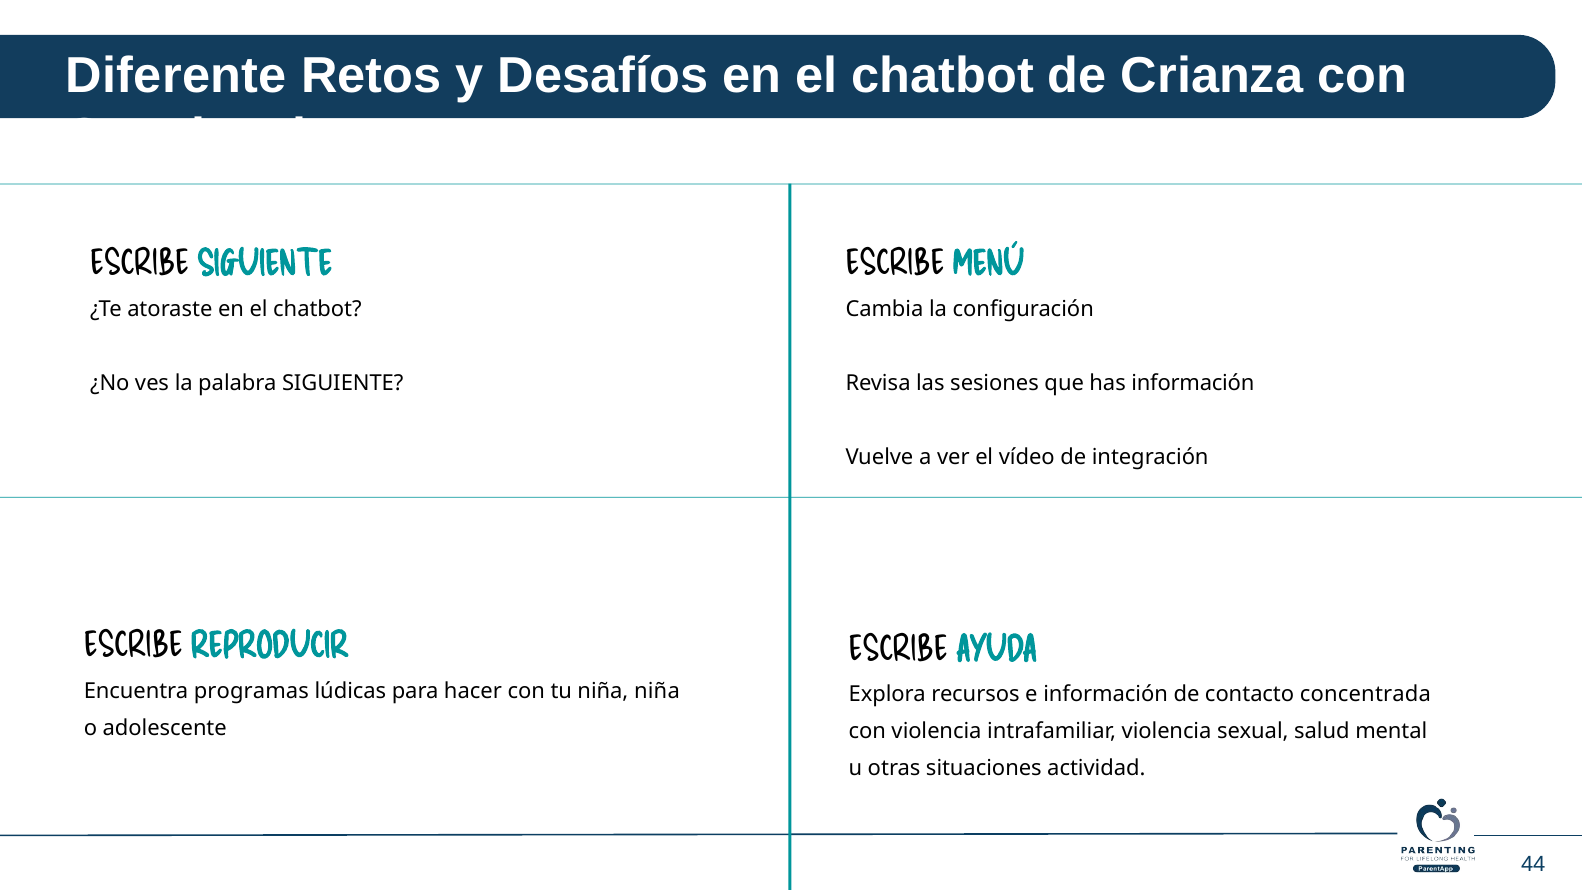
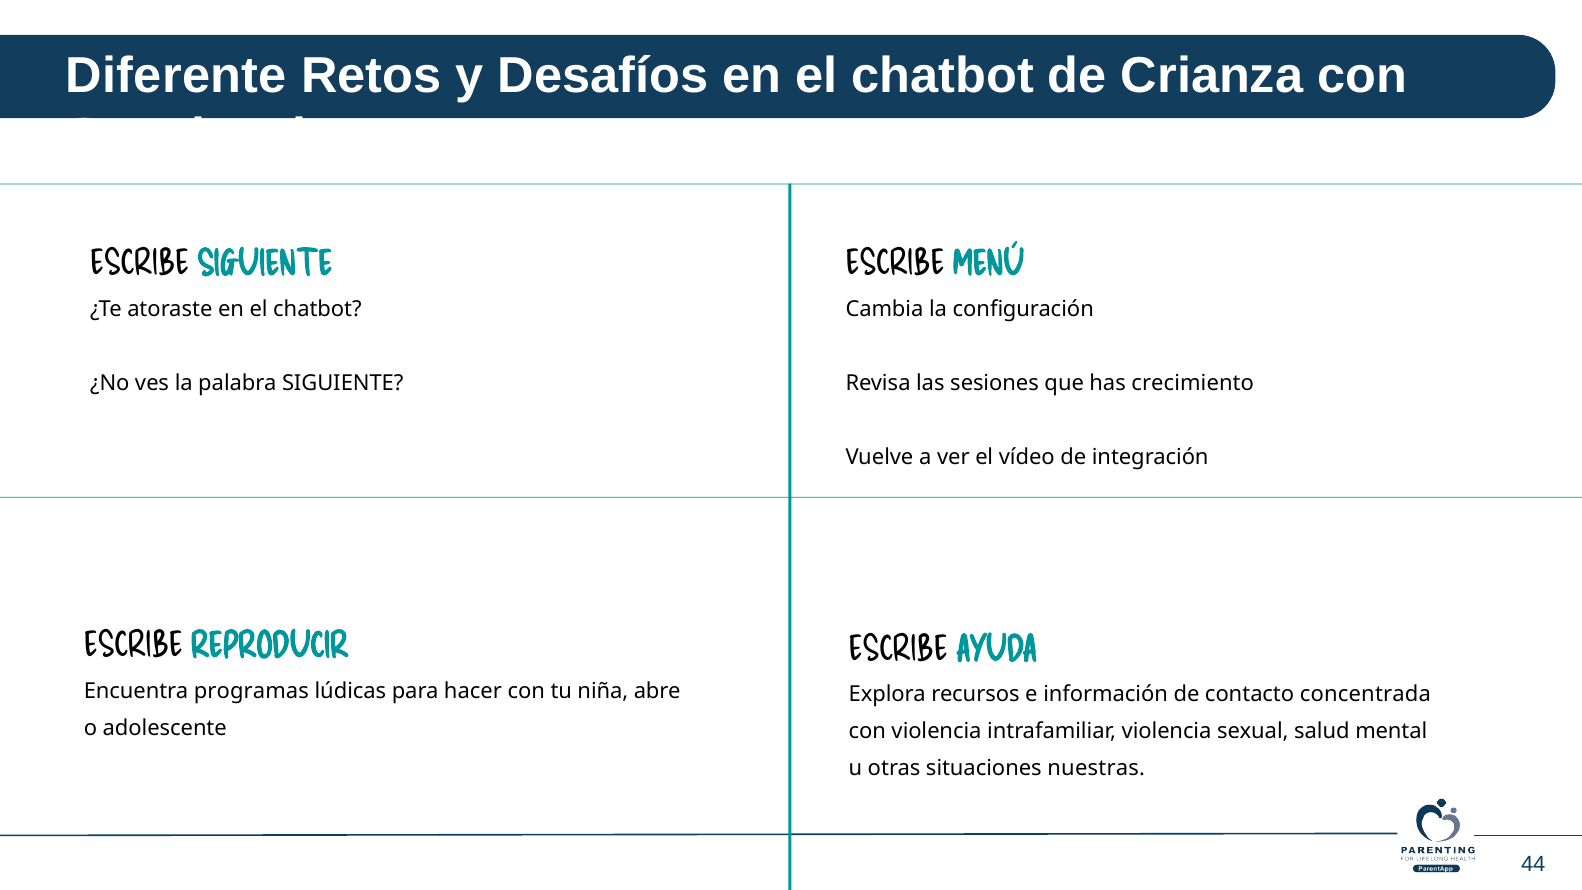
has información: información -> crecimiento (1193, 383)
niña niña: niña -> abre (657, 691)
actividad: actividad -> nuestras (1096, 768)
